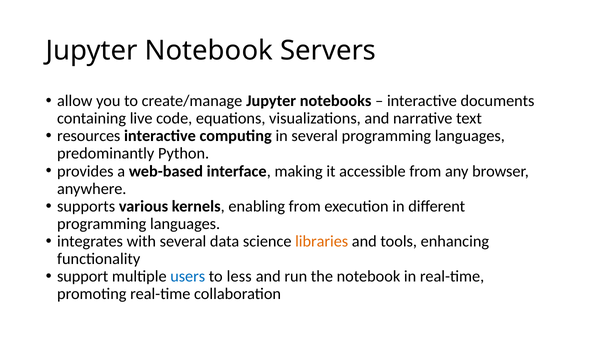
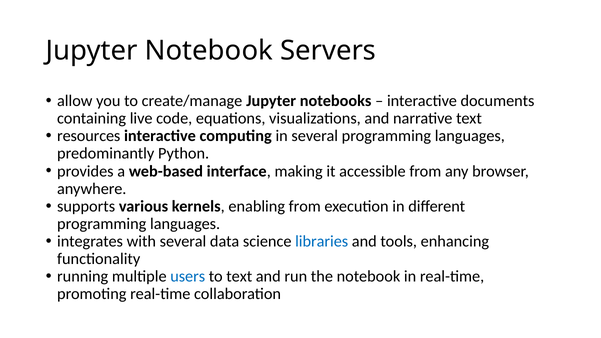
libraries colour: orange -> blue (322, 241)
support: support -> running (83, 277)
to less: less -> text (239, 277)
